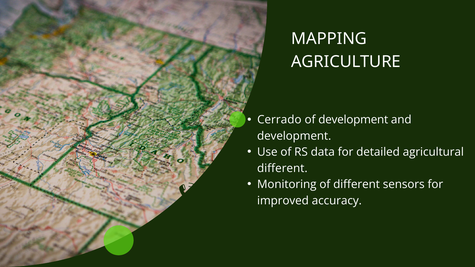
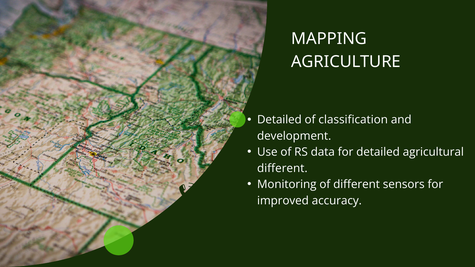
Cerrado: Cerrado -> Detailed (279, 120)
of development: development -> classification (353, 120)
